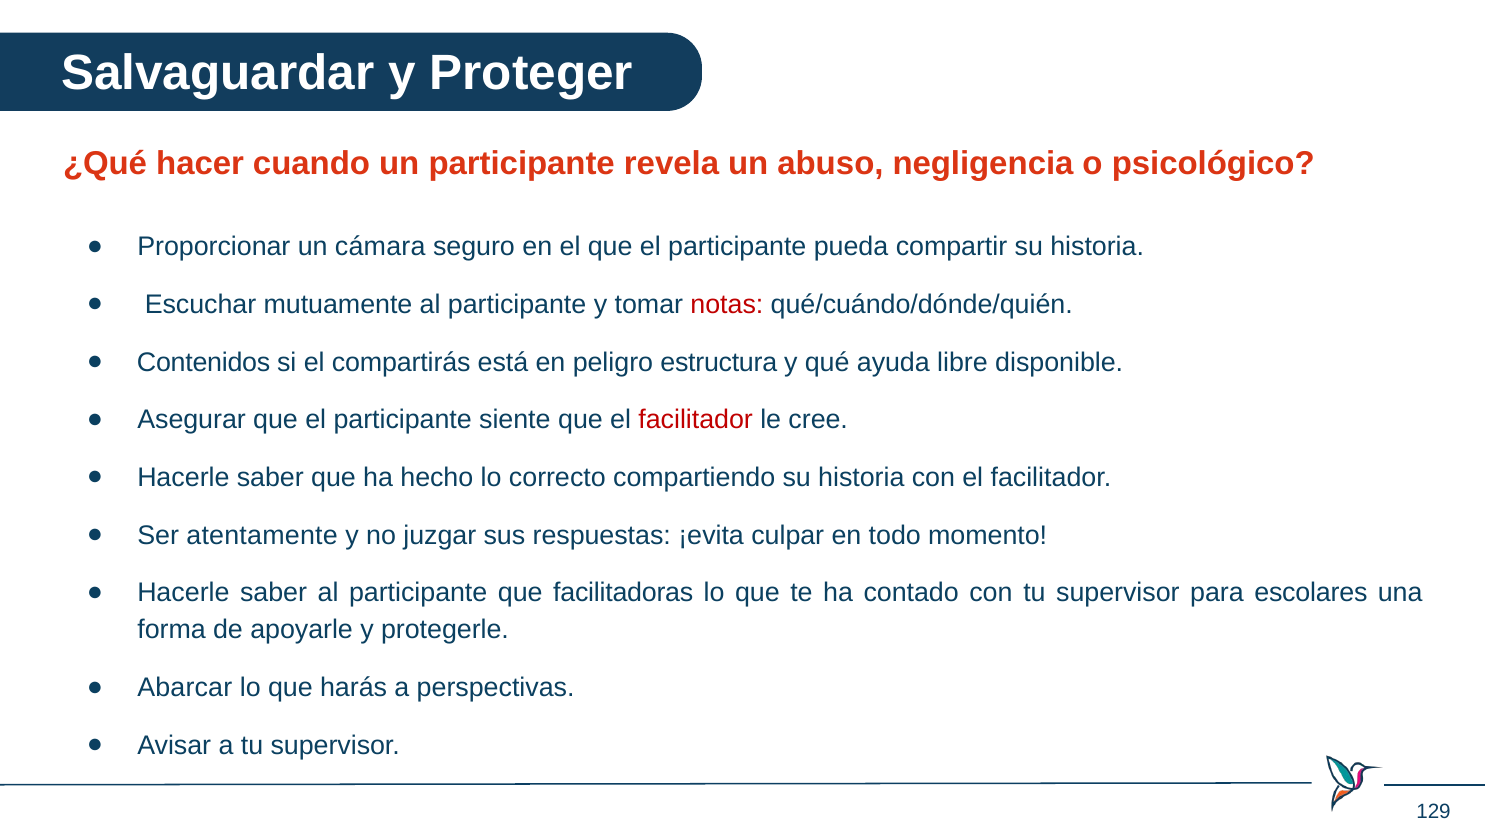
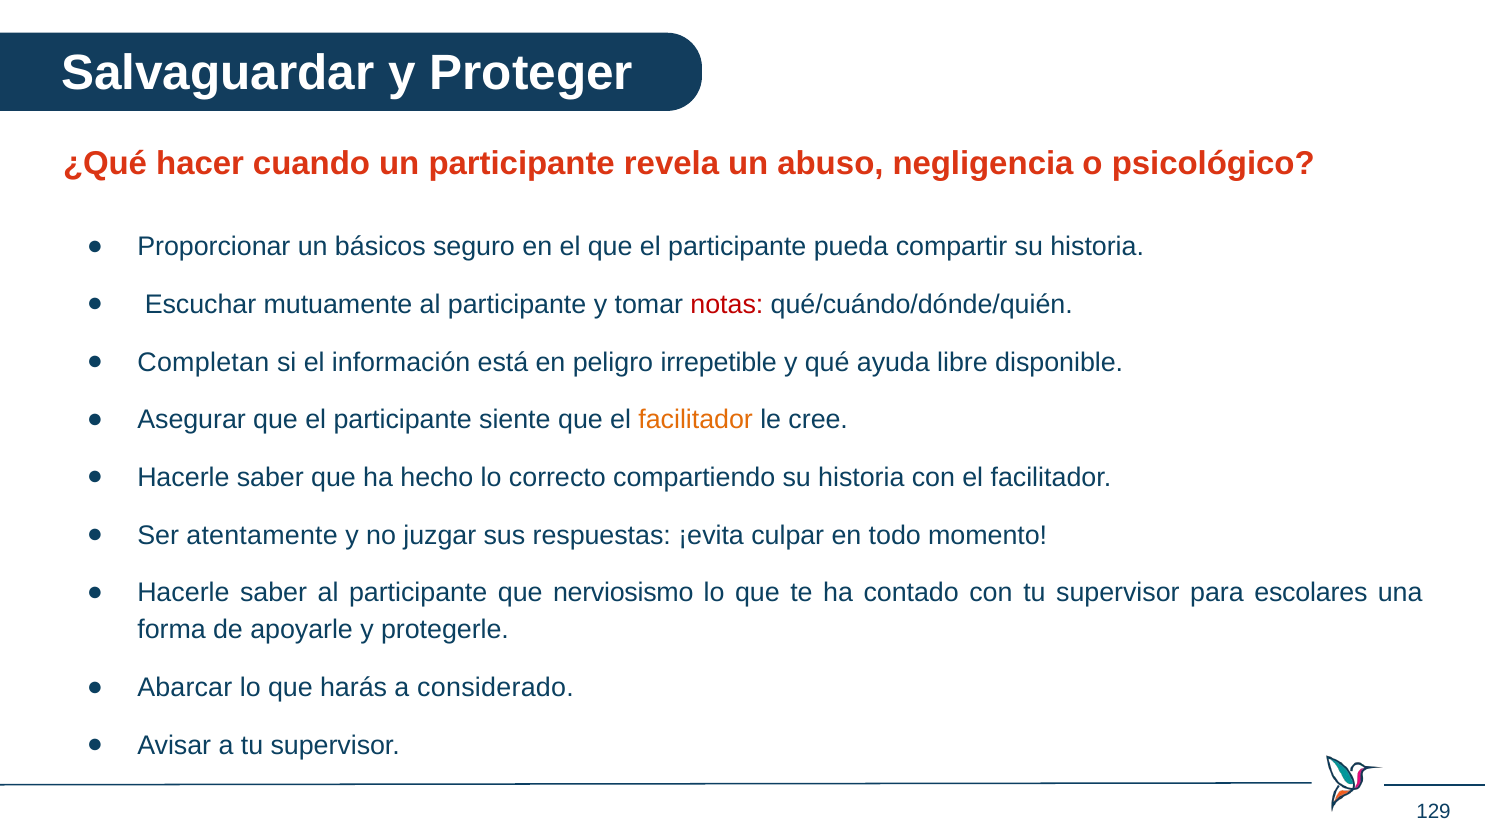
cámara: cámara -> básicos (380, 247)
Contenidos: Contenidos -> Completan (203, 362)
compartirás: compartirás -> información (401, 362)
estructura: estructura -> irrepetible (719, 362)
facilitador colour: red -> orange (696, 420)
facilitadoras: facilitadoras -> nerviosismo (623, 593)
perspectivas: perspectivas -> considerado (495, 687)
